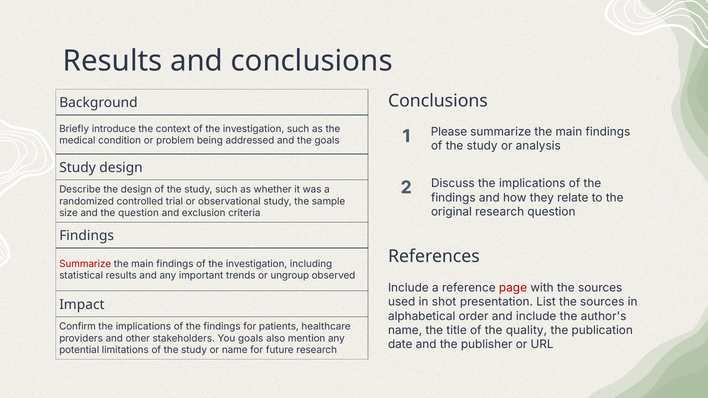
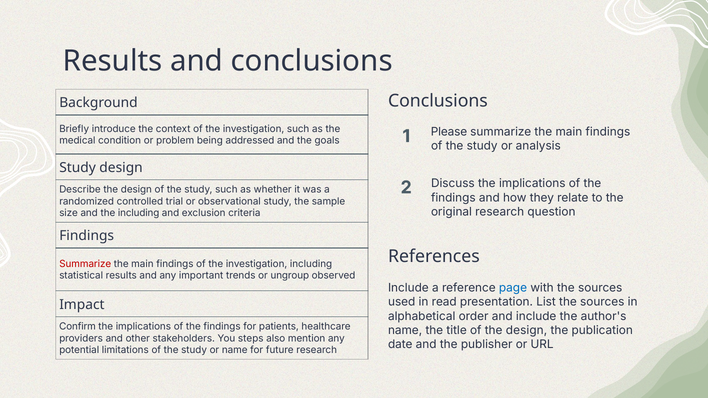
the question: question -> including (139, 213)
page colour: red -> blue (513, 288)
shot: shot -> read (444, 302)
of the quality: quality -> design (527, 331)
You goals: goals -> steps (251, 339)
